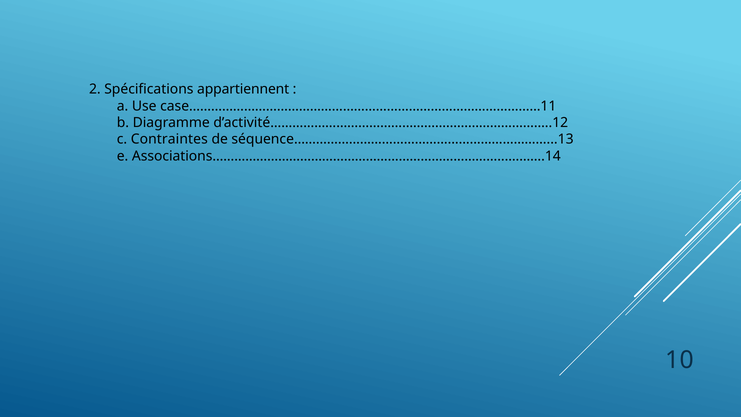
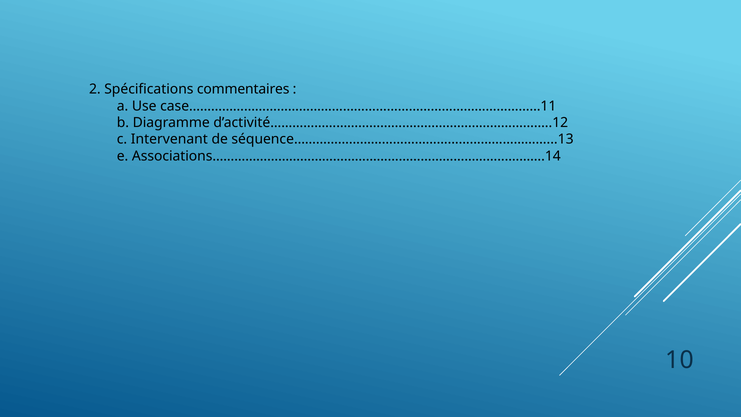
appartiennent: appartiennent -> commentaires (243, 89)
Contraintes: Contraintes -> Intervenant (169, 139)
